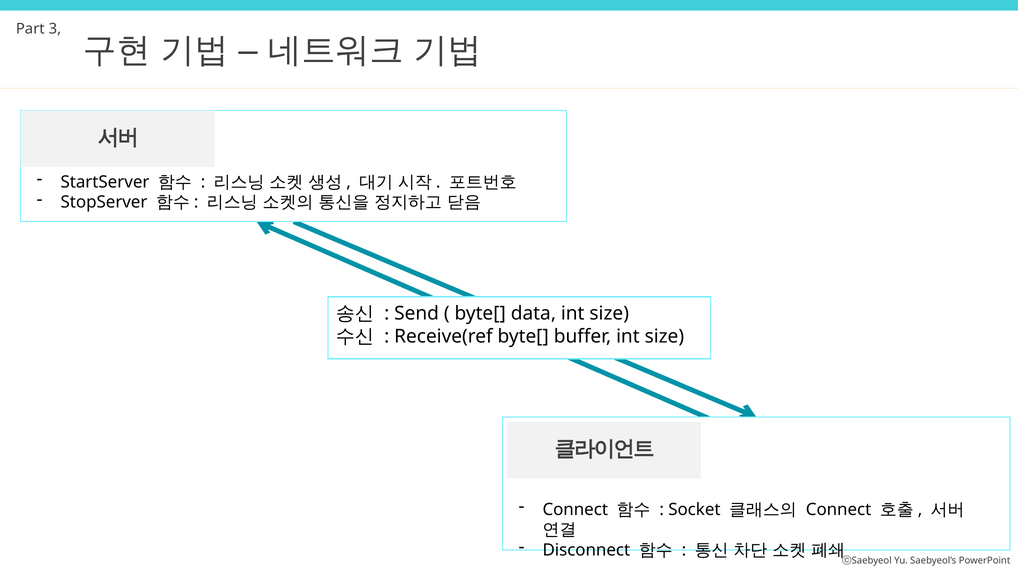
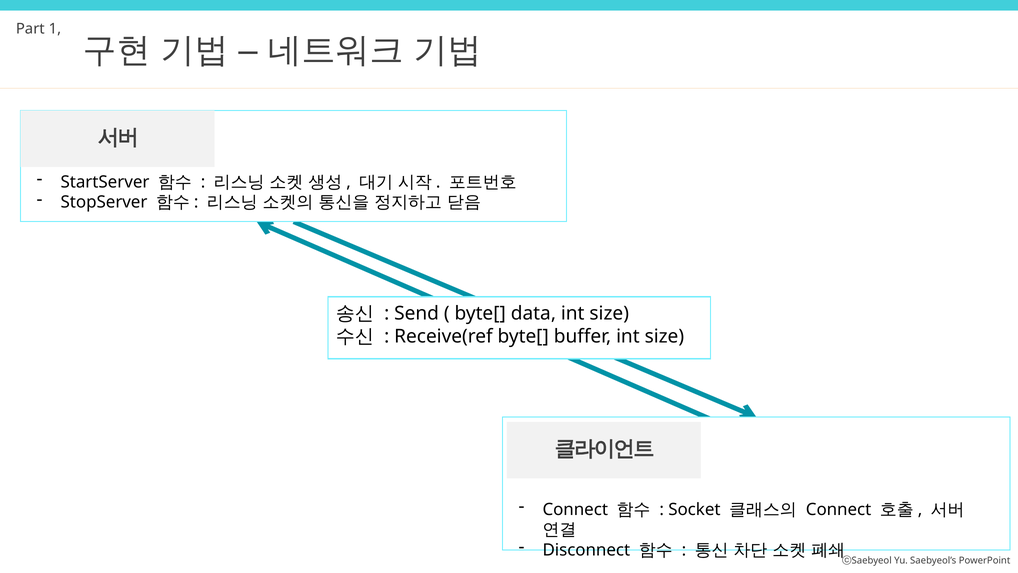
3: 3 -> 1 (55, 29)
